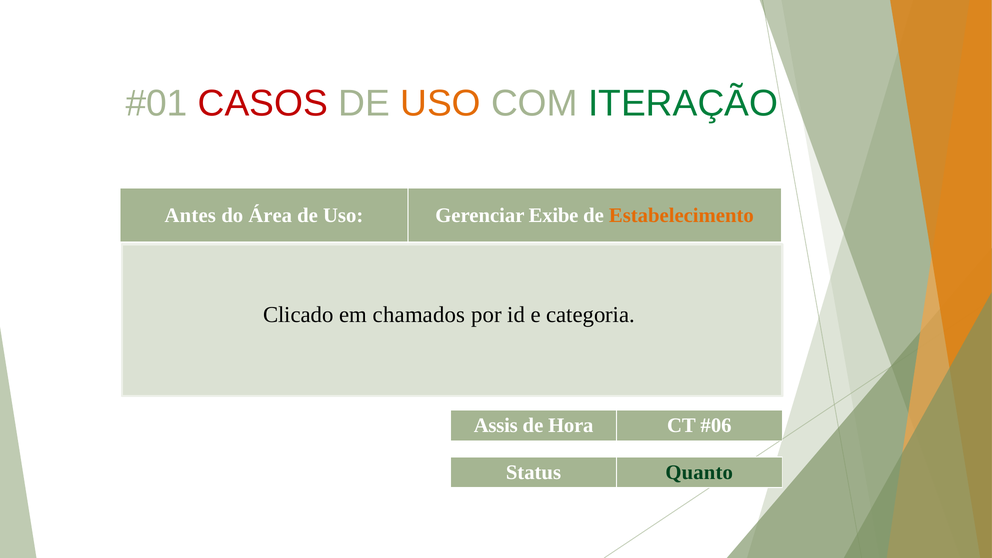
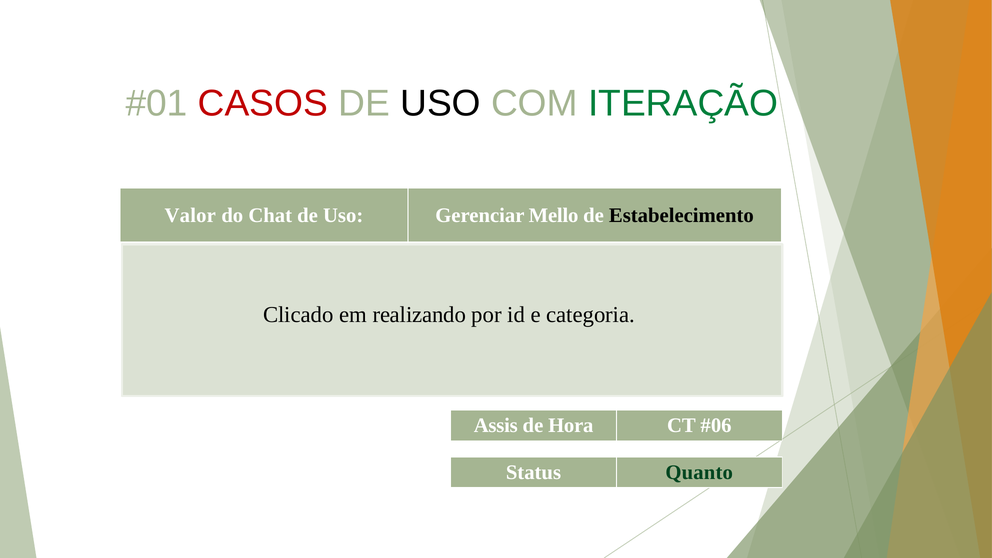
USO colour: orange -> black (440, 103)
Antes: Antes -> Valor (190, 215)
Área: Área -> Chat (270, 215)
Exibe: Exibe -> Mello (554, 215)
Estabelecimento colour: orange -> black (681, 215)
chamados: chamados -> realizando (419, 315)
